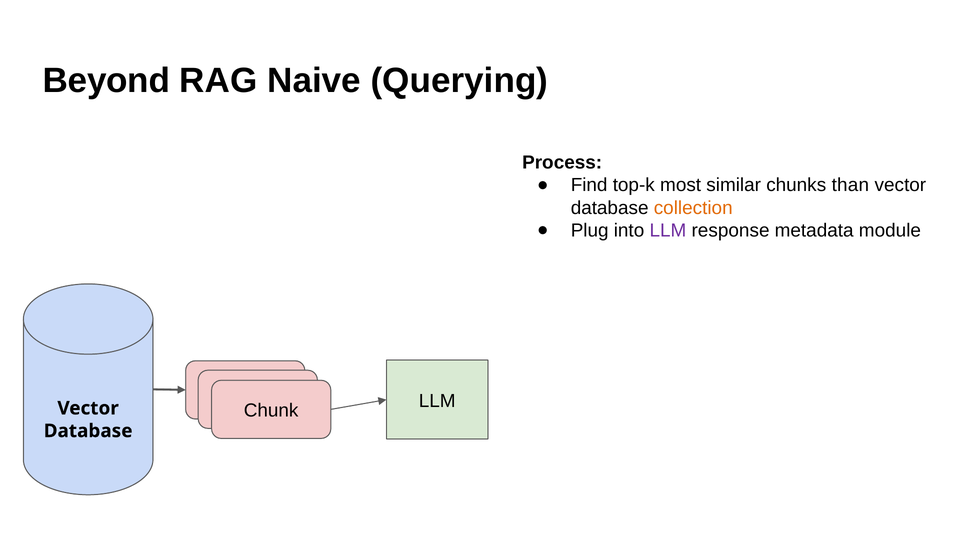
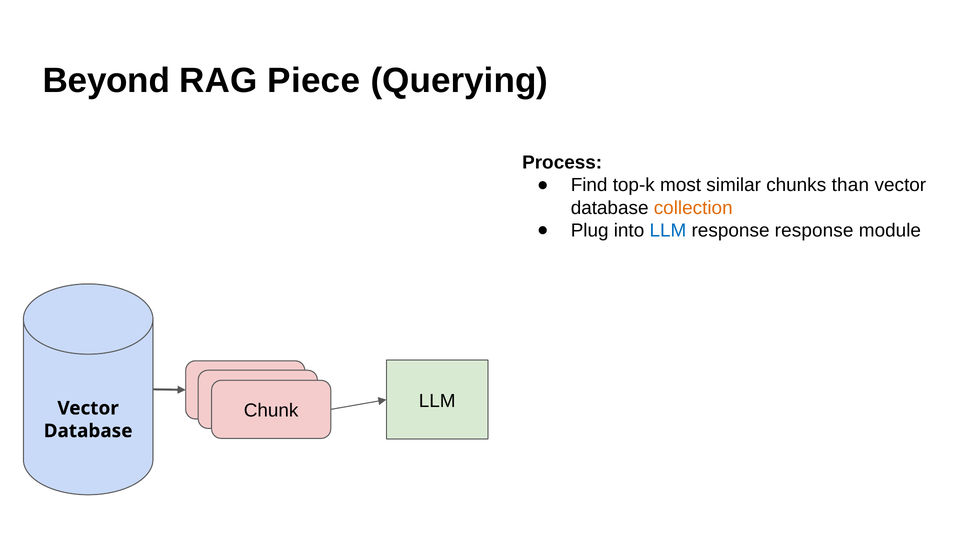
Naive: Naive -> Piece (314, 81)
LLM colour: purple -> blue (668, 231)
response metadata: metadata -> response (814, 231)
